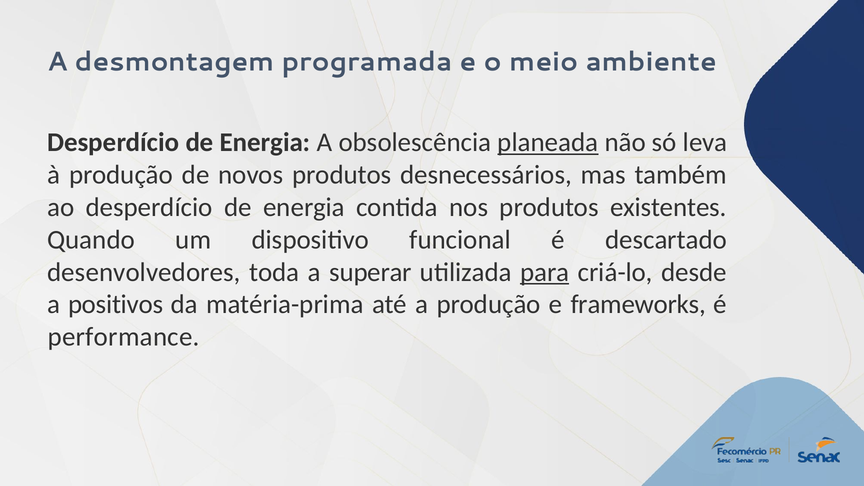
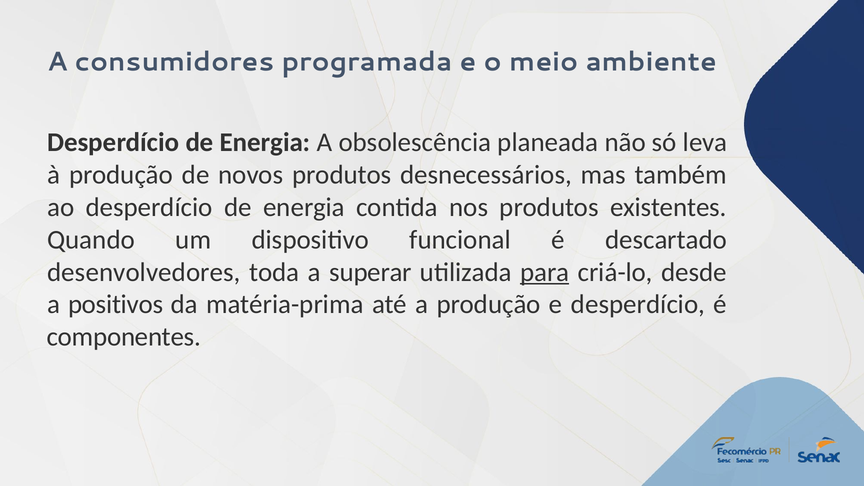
desmontagem: desmontagem -> consumidores (175, 62)
planeada underline: present -> none (548, 143)
e frameworks: frameworks -> desperdício (638, 305)
performance: performance -> componentes (124, 337)
